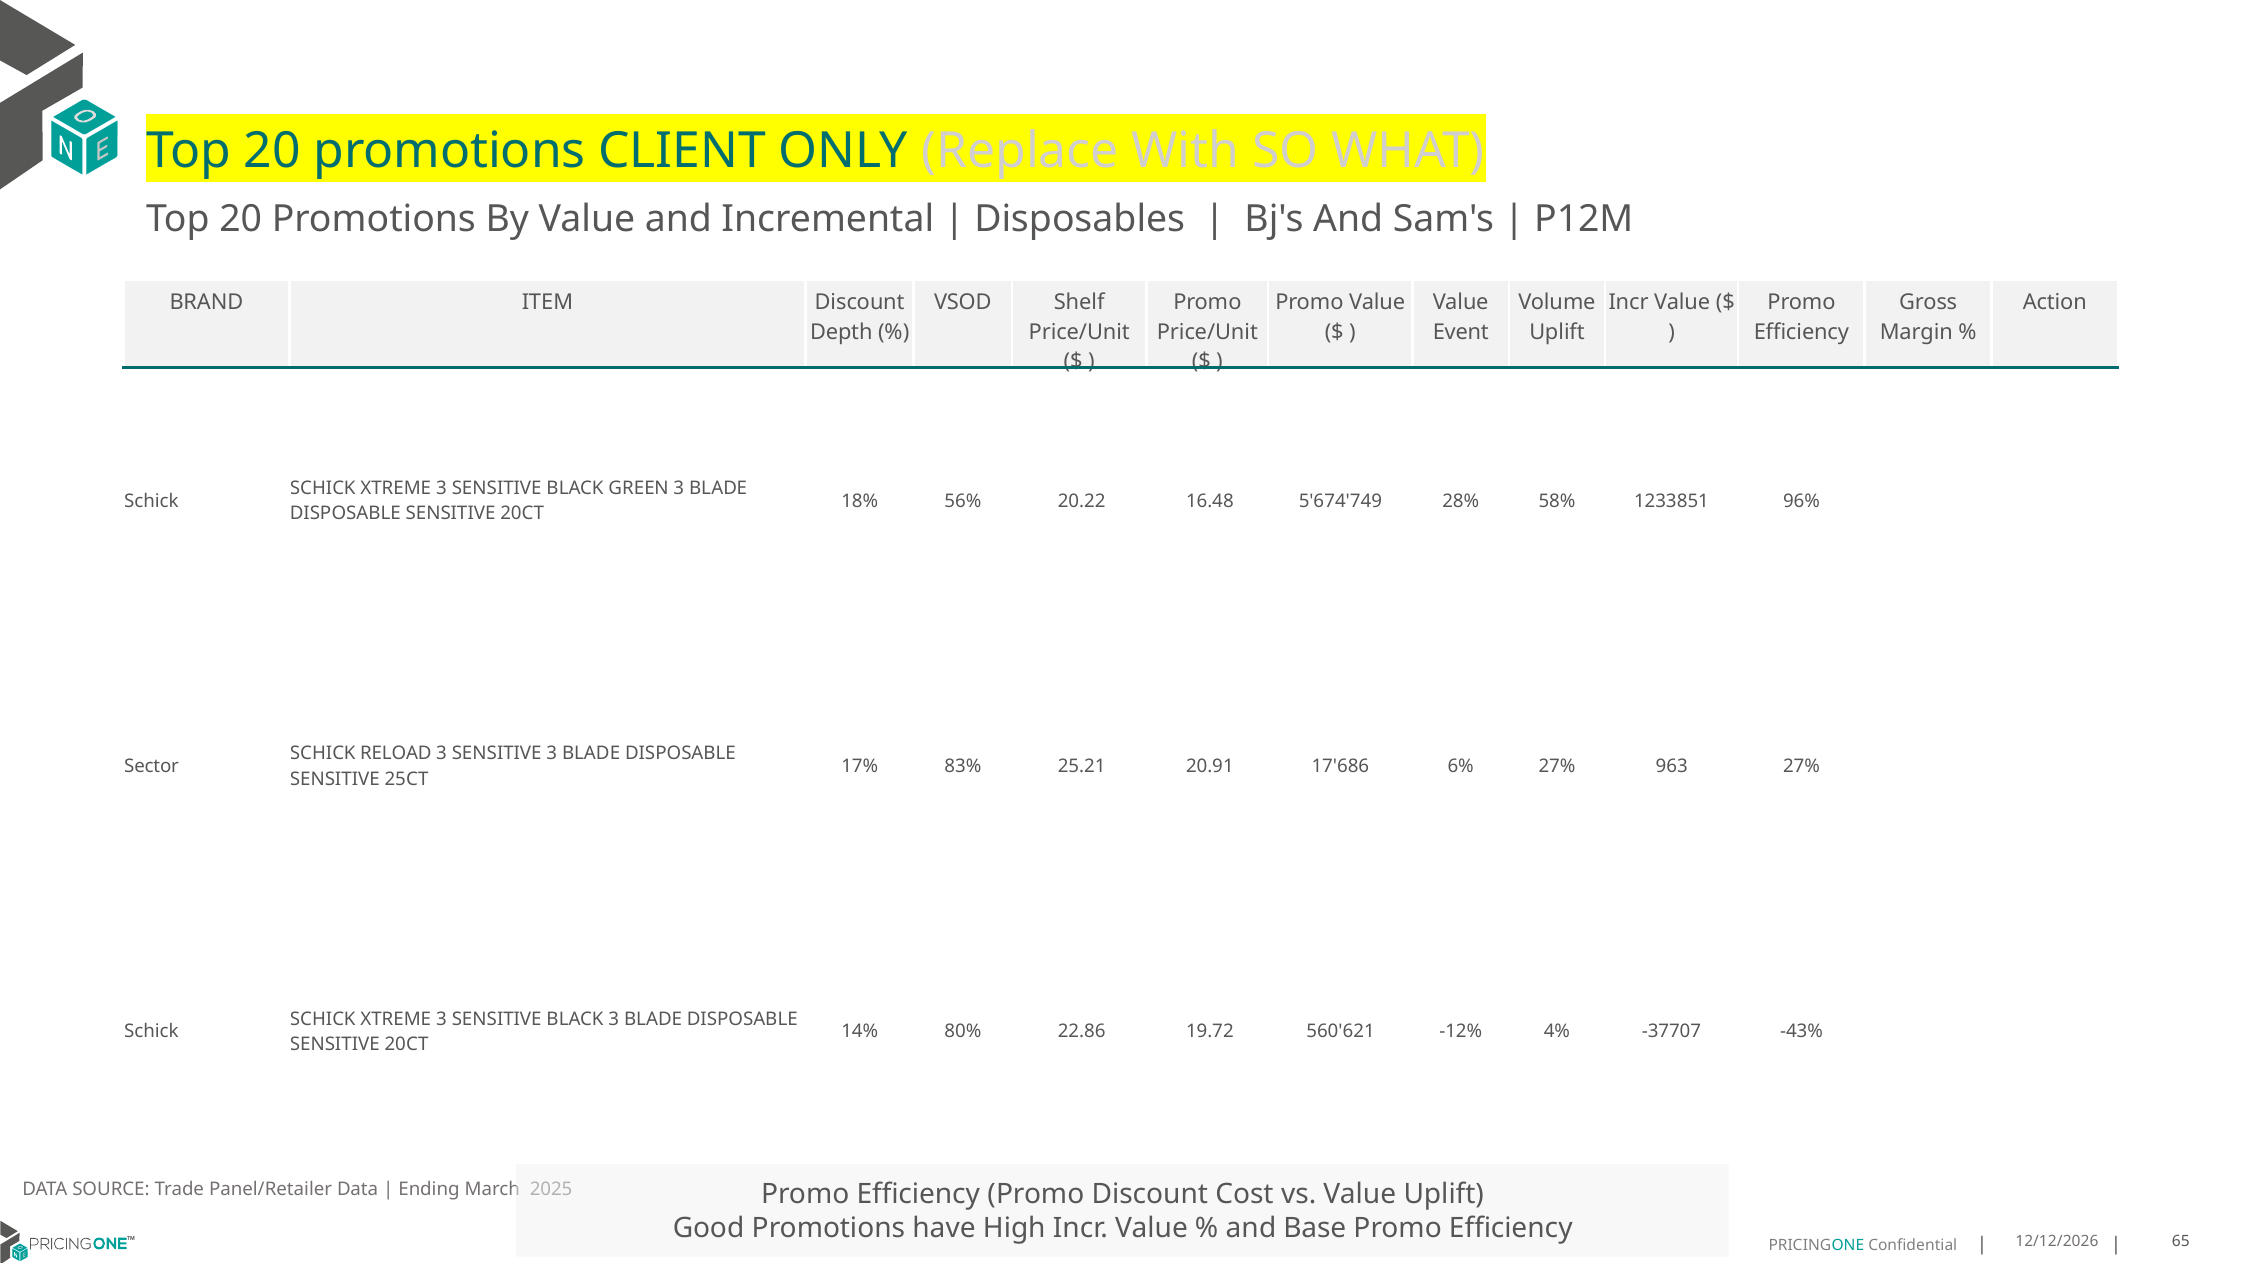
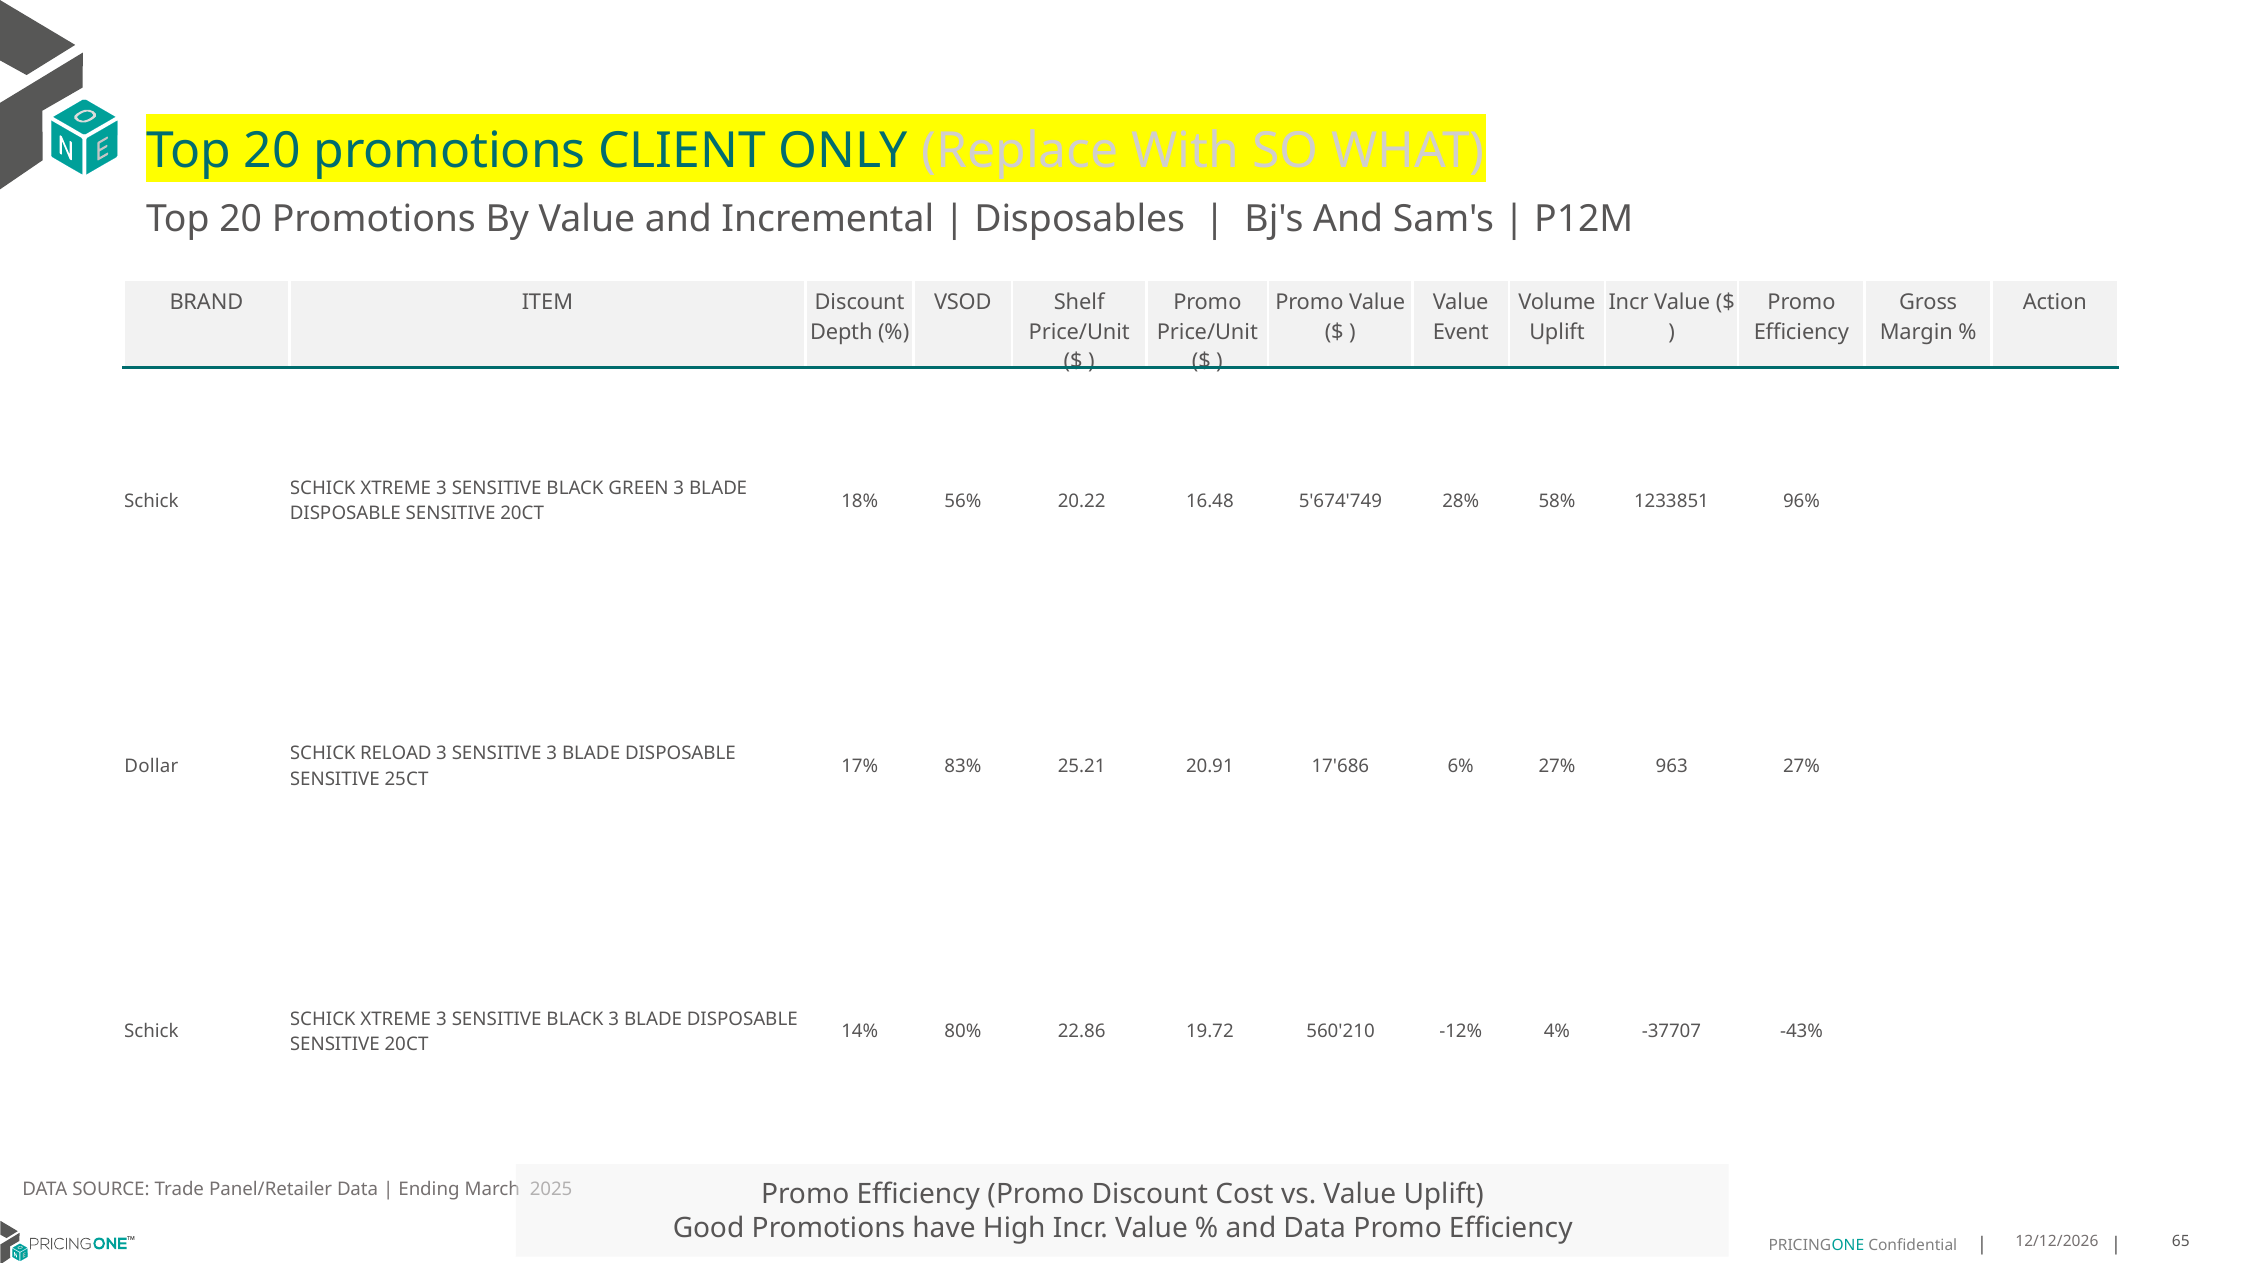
Sector: Sector -> Dollar (151, 766)
560'621: 560'621 -> 560'210 (1341, 1031)
and Base: Base -> Data (1315, 1228)
